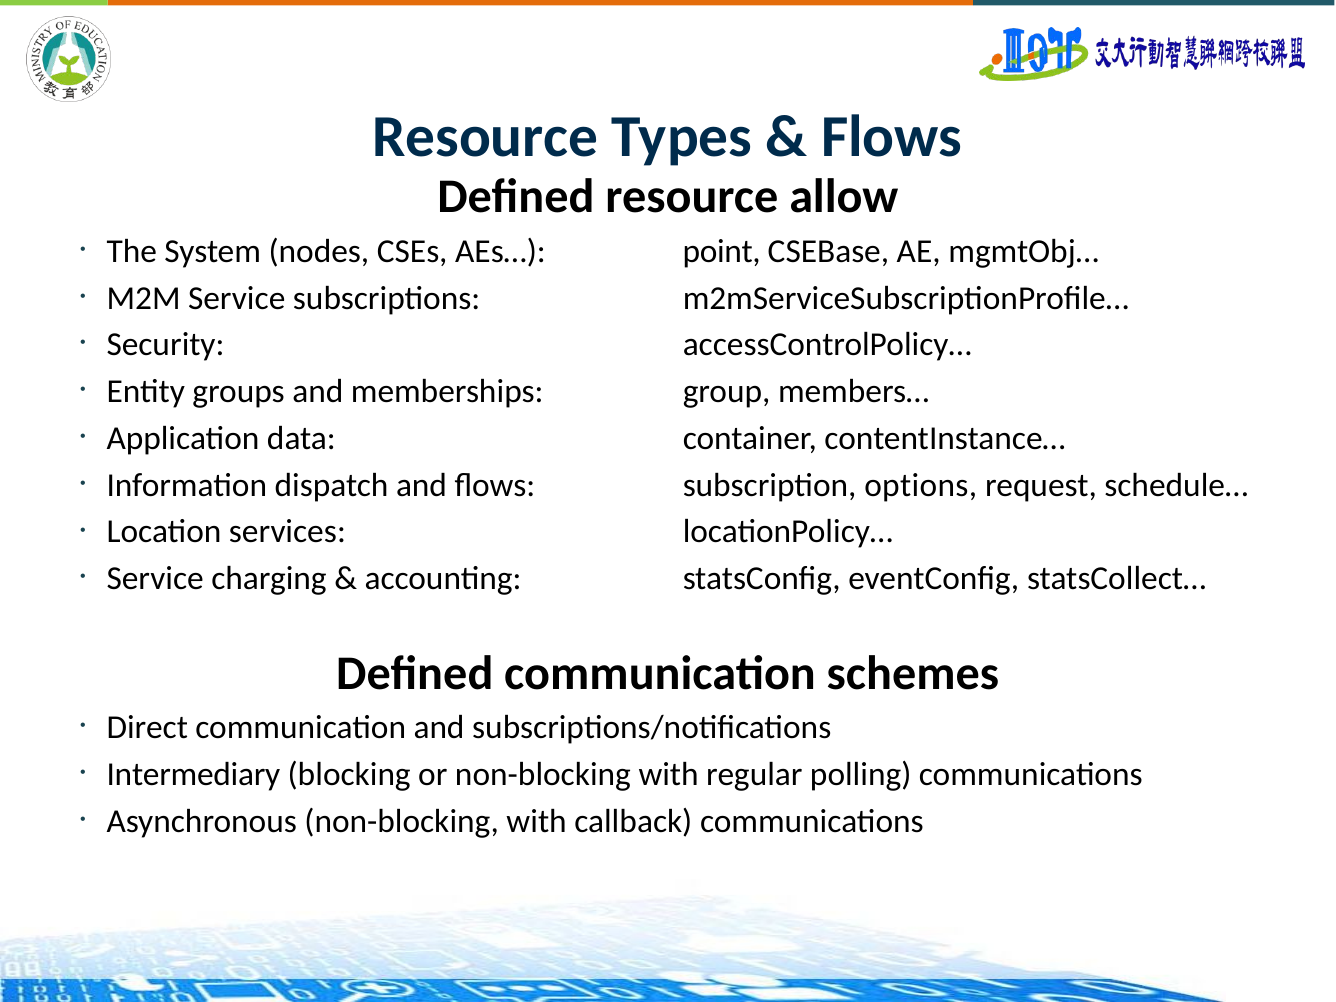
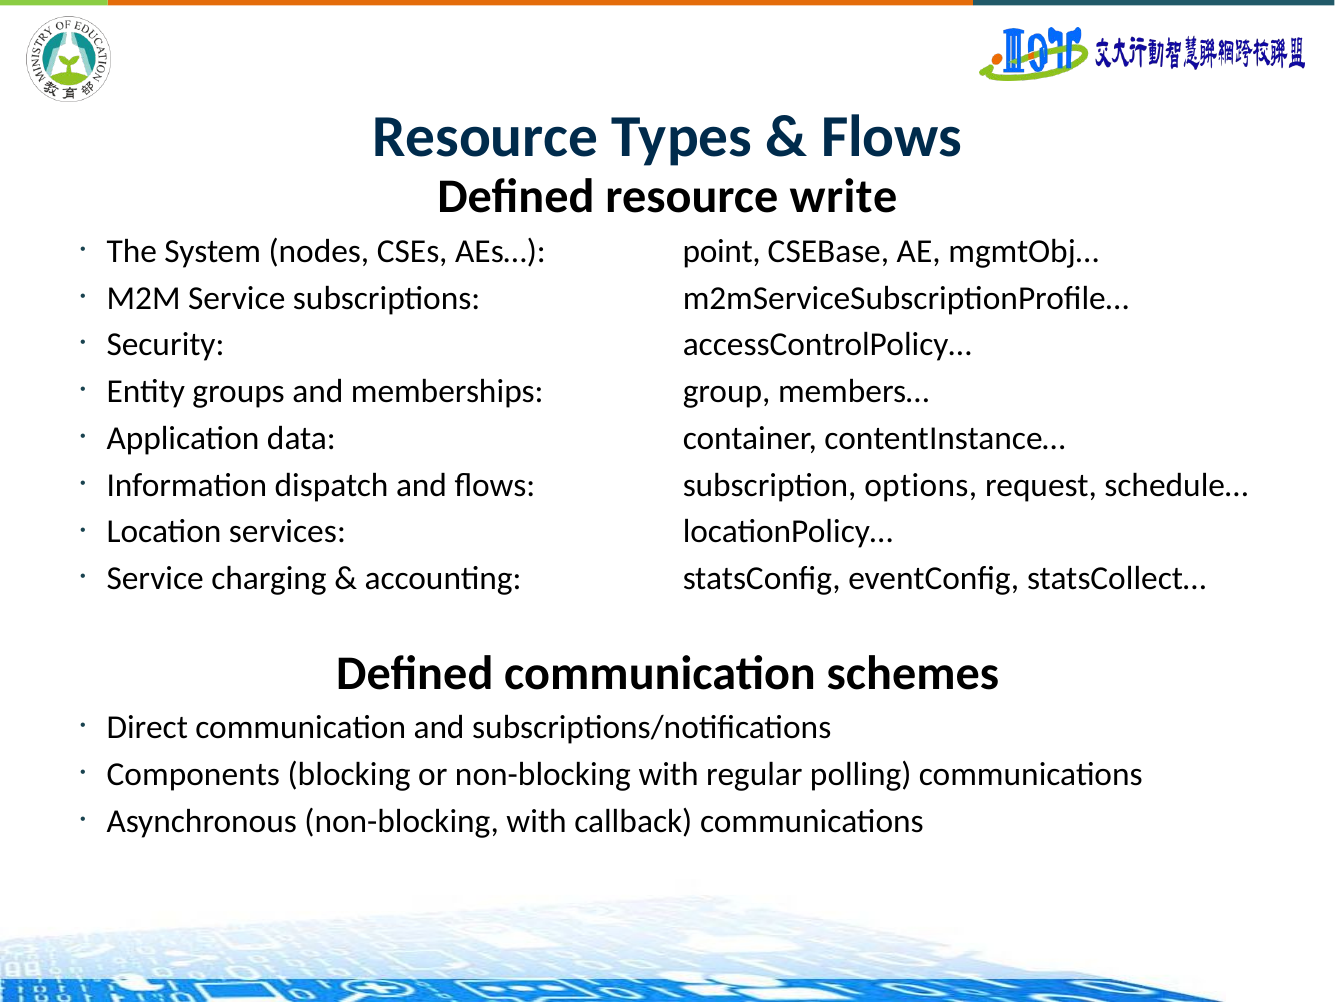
allow: allow -> write (844, 197)
Intermediary: Intermediary -> Components (193, 775)
